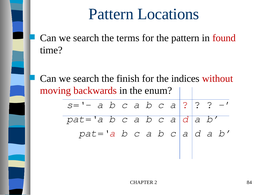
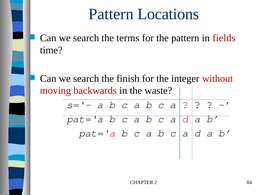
found: found -> fields (224, 38)
indices: indices -> integer (185, 79)
enum: enum -> waste (158, 91)
